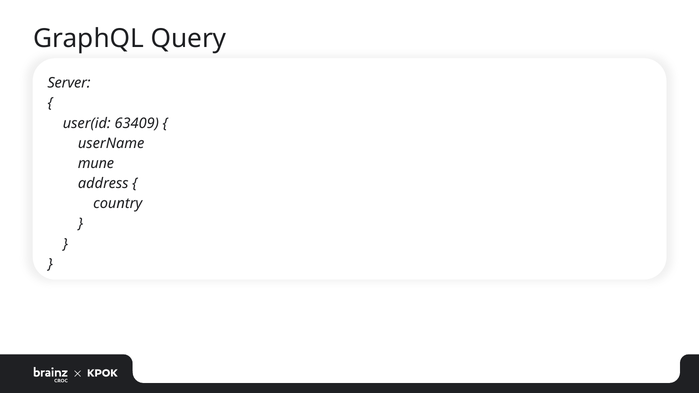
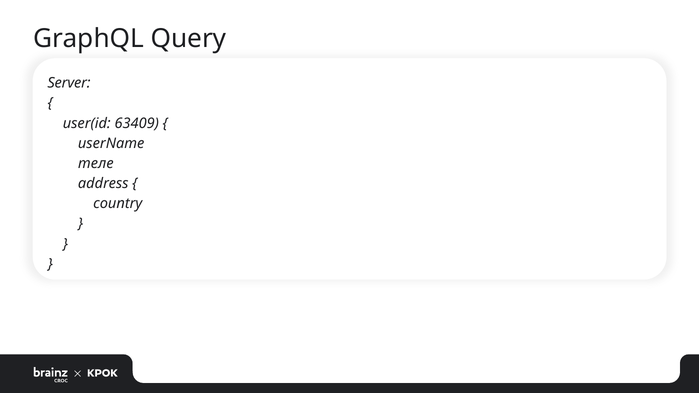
типе: типе -> теле (96, 163)
